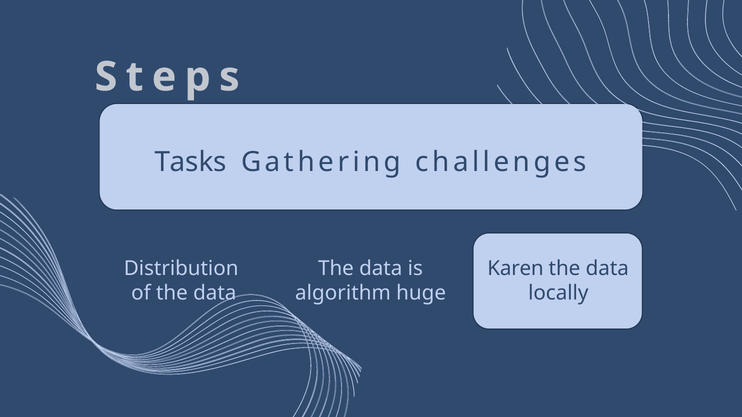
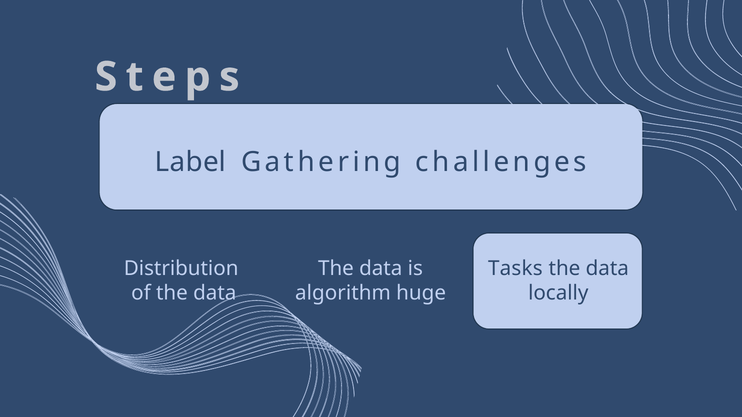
Tasks: Tasks -> Label (191, 162)
Karen: Karen -> Tasks (515, 269)
